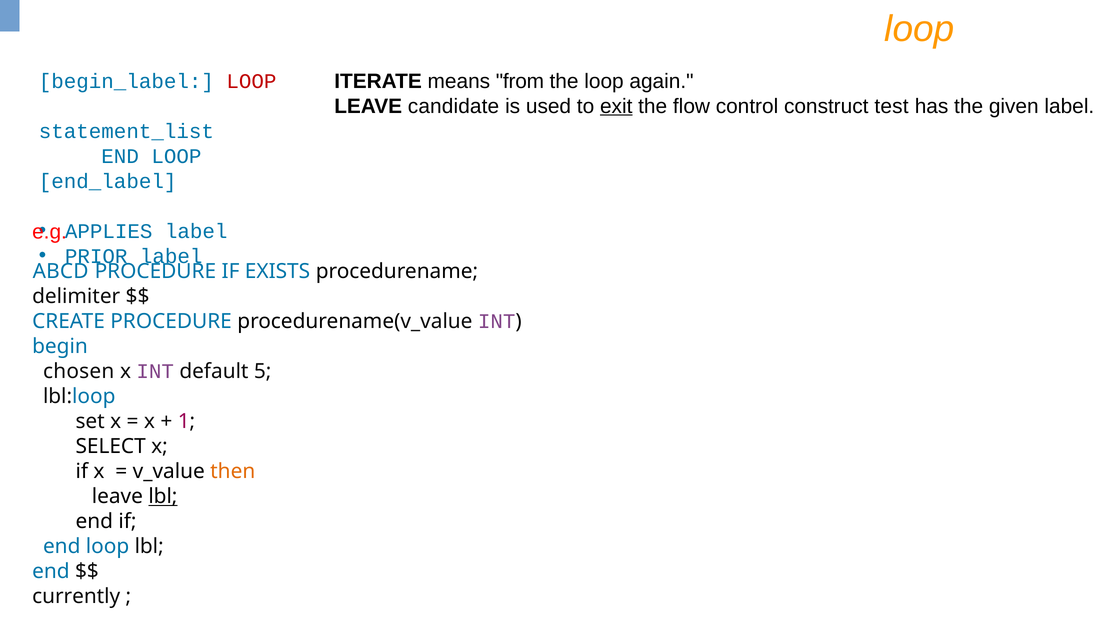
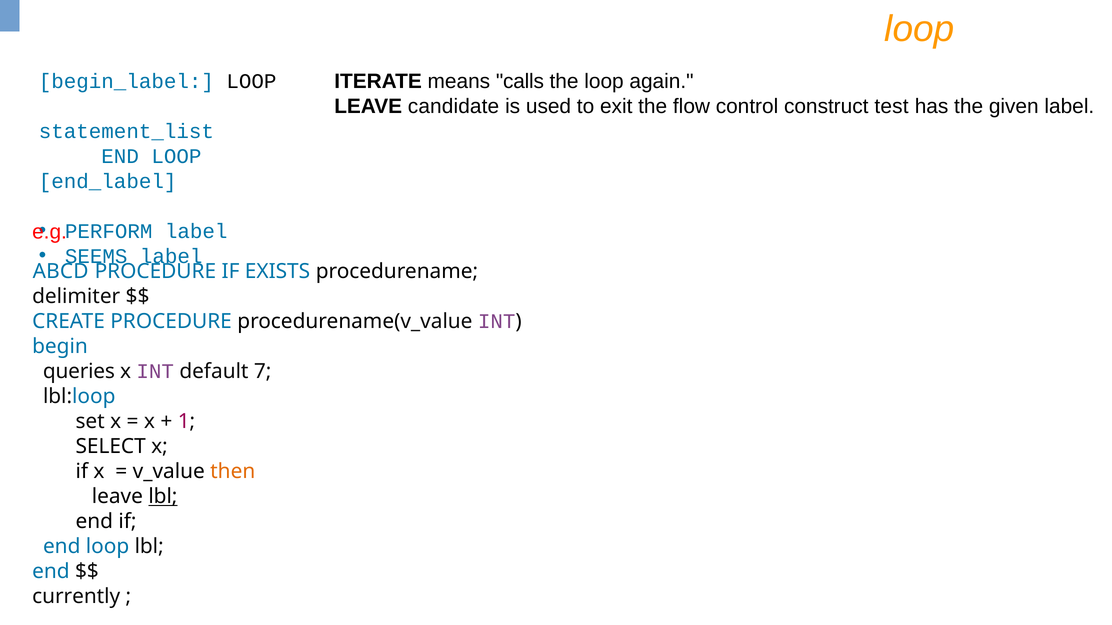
from: from -> calls (520, 81)
LOOP colour: red -> black (251, 81)
exit underline: present -> none (616, 106)
APPLIES: APPLIES -> PERFORM (109, 231)
PRIOR: PRIOR -> SEEMS (96, 256)
chosen: chosen -> queries (79, 372)
5: 5 -> 7 (263, 372)
